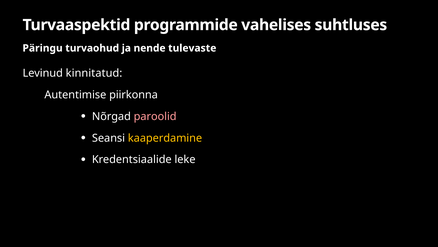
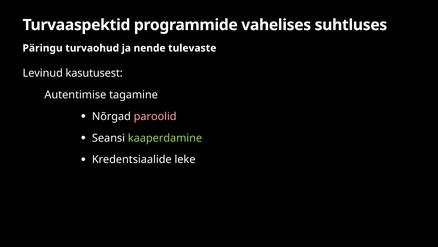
kinnitatud: kinnitatud -> kasutusest (94, 73)
piirkonna: piirkonna -> tagamine (134, 95)
kaaperdamine colour: yellow -> light green (165, 138)
